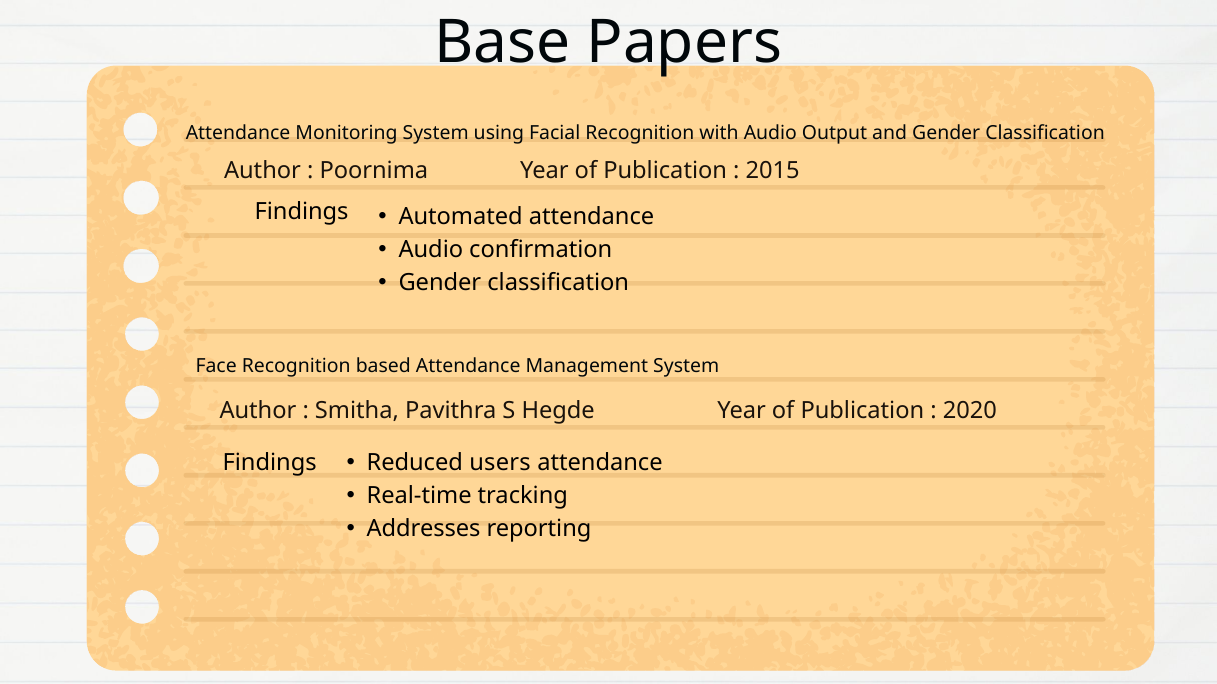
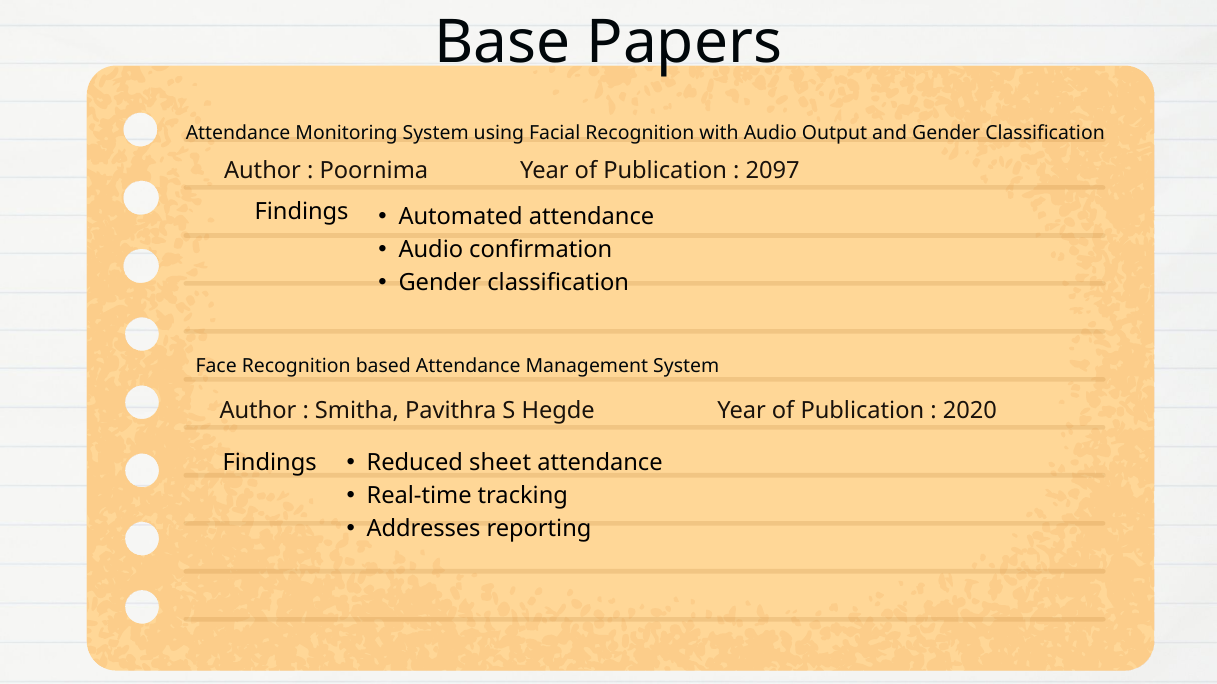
2015: 2015 -> 2097 (773, 171)
users: users -> sheet (500, 463)
